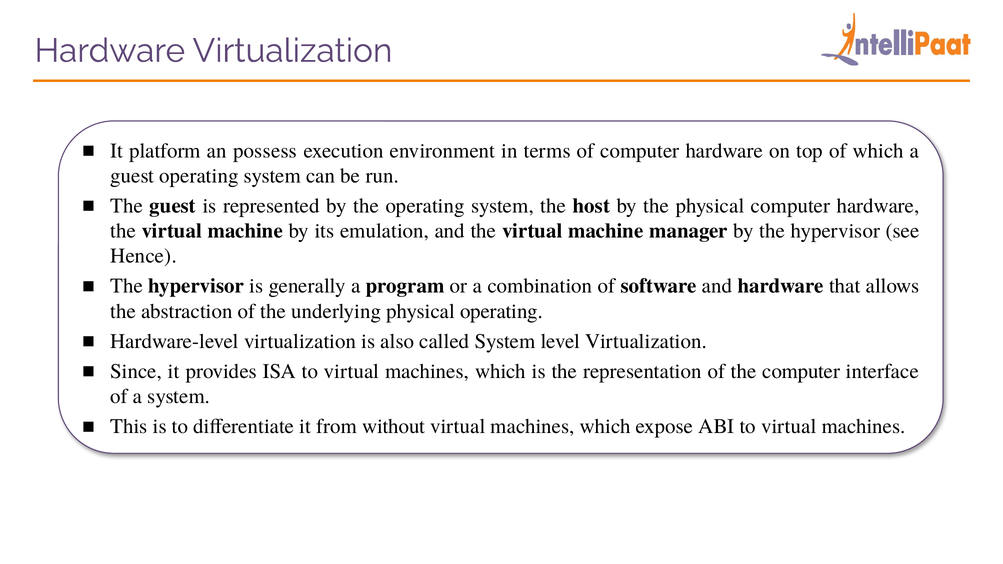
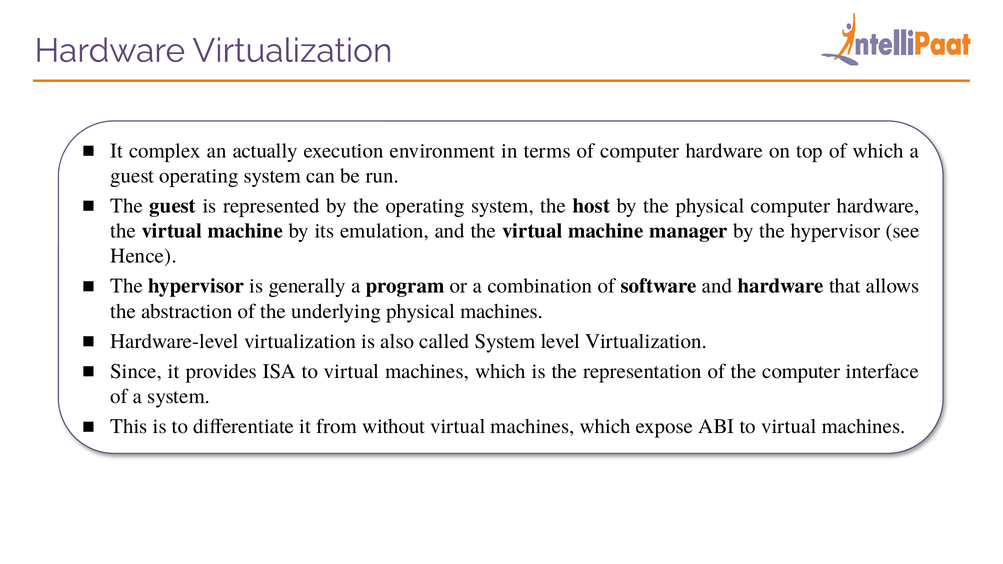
platform: platform -> complex (165, 151)
possess: possess -> actually (265, 151)
physical operating: operating -> machines (501, 311)
